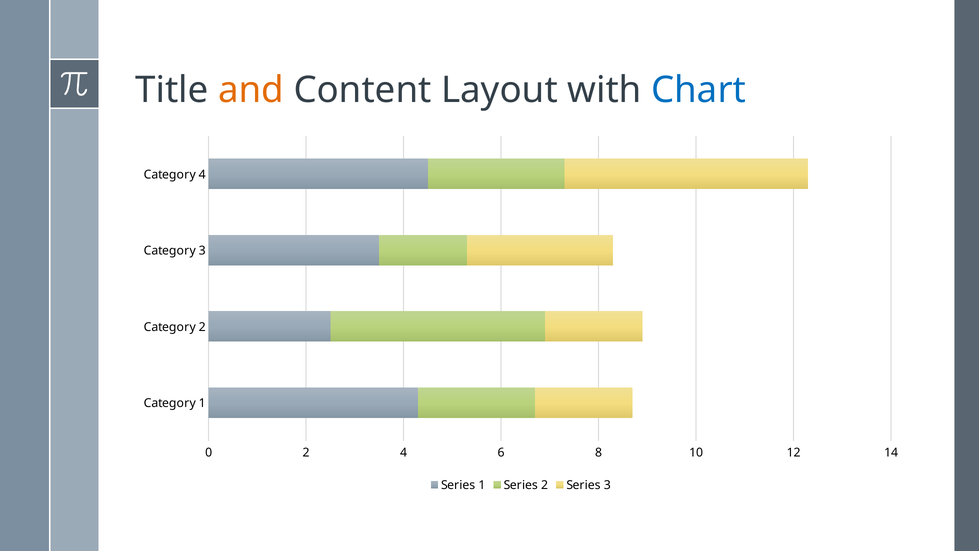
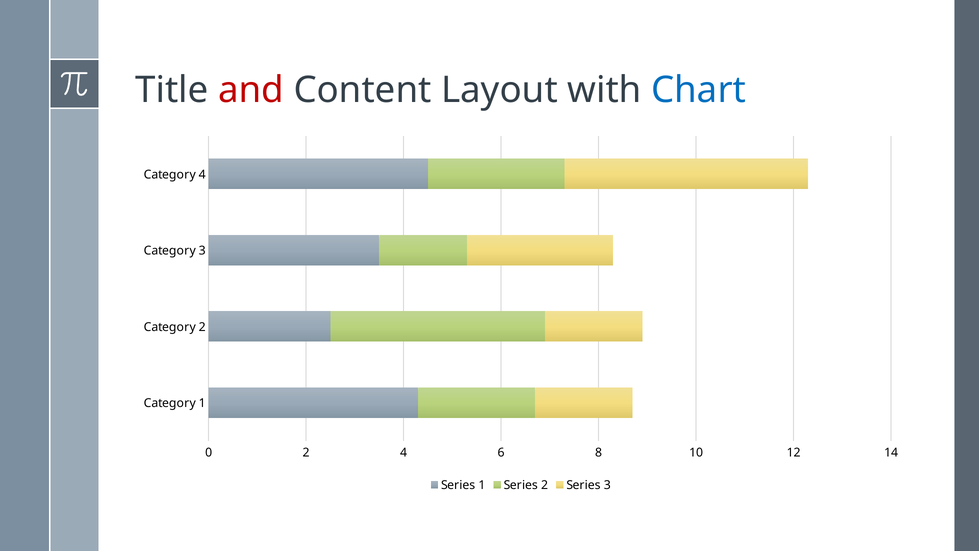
and colour: orange -> red (251, 90)
